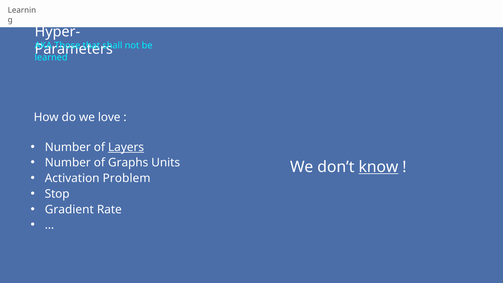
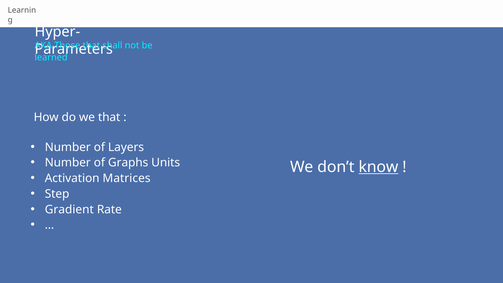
we love: love -> that (109, 117)
Layers underline: present -> none (126, 147)
Problem: Problem -> Matrices (127, 178)
Stop: Stop -> Step (57, 194)
